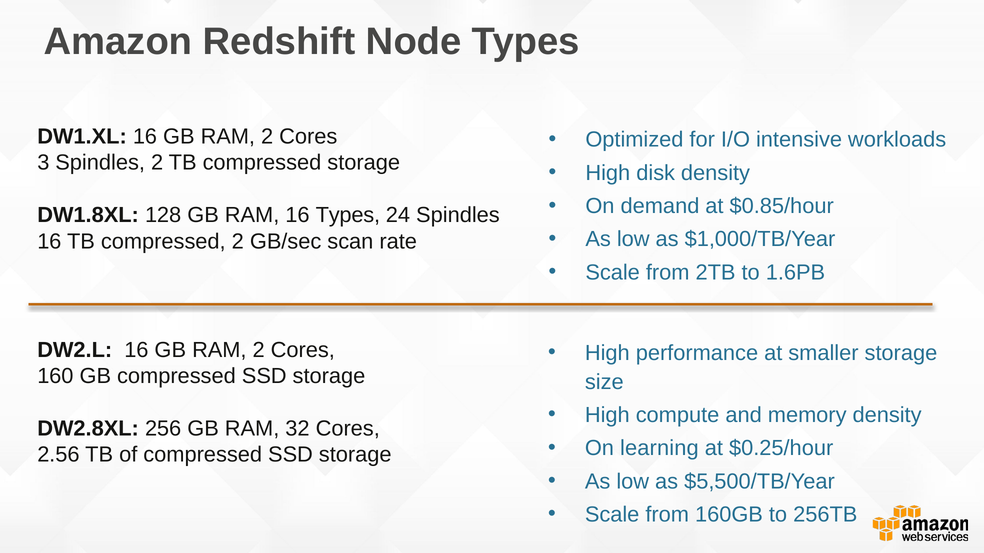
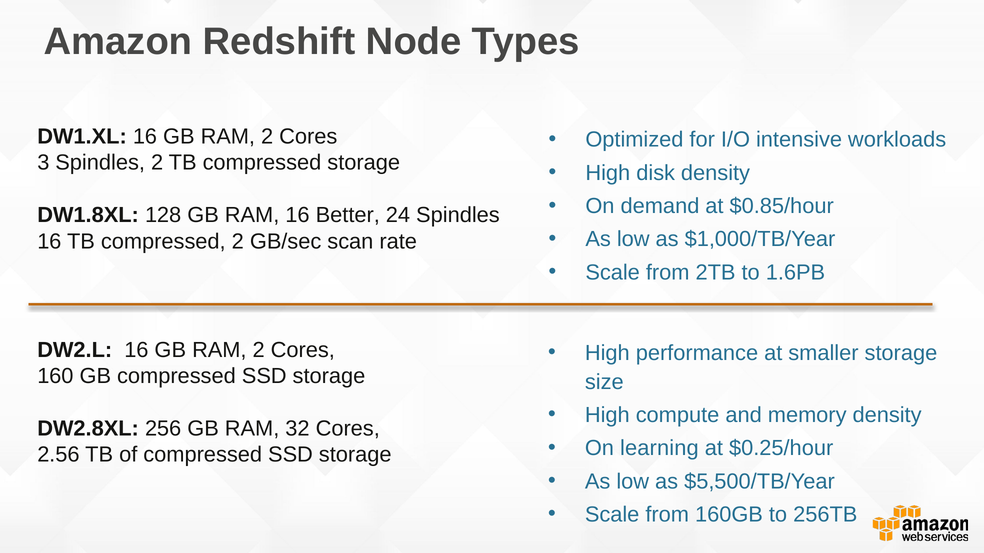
16 Types: Types -> Better (348, 215)
